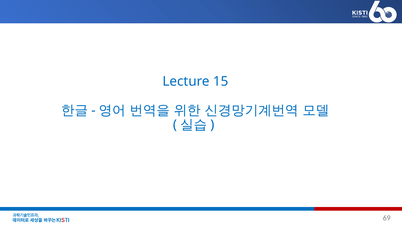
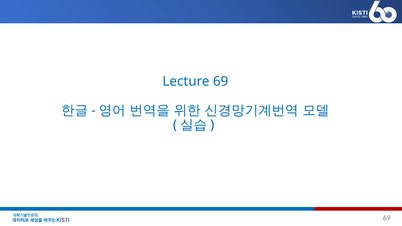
Lecture 15: 15 -> 69 (221, 81)
